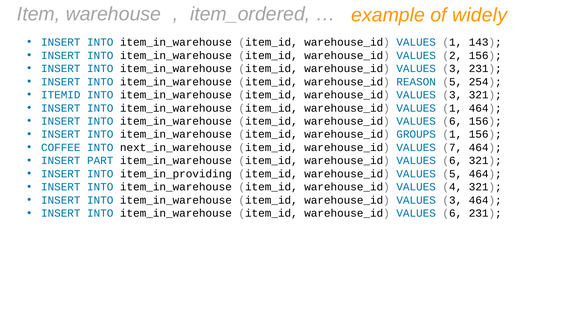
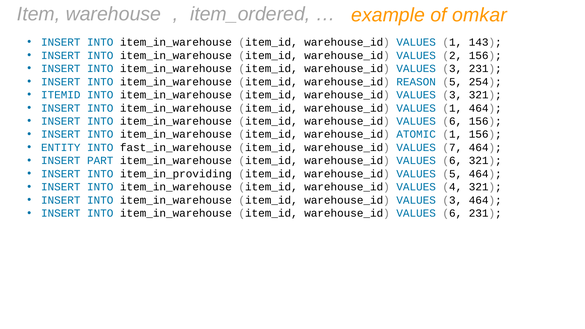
widely: widely -> omkar (480, 15)
GROUPS: GROUPS -> ATOMIC (416, 134)
COFFEE: COFFEE -> ENTITY (61, 148)
next_in_warehouse: next_in_warehouse -> fast_in_warehouse (176, 148)
